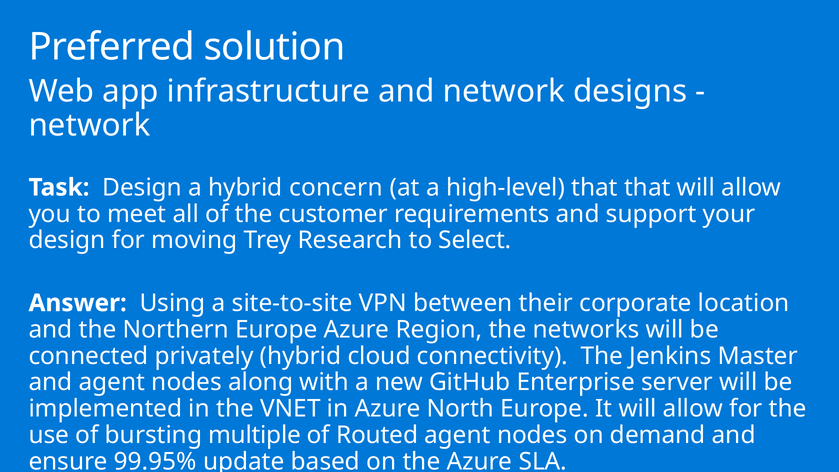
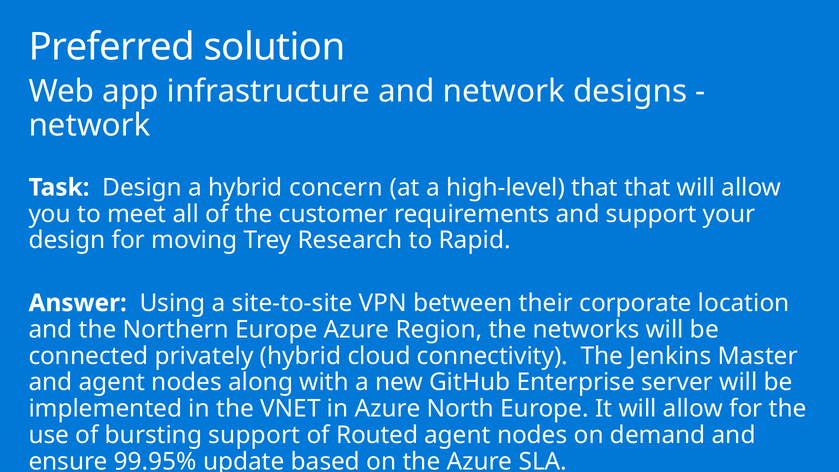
Select: Select -> Rapid (475, 240)
bursting multiple: multiple -> support (254, 435)
